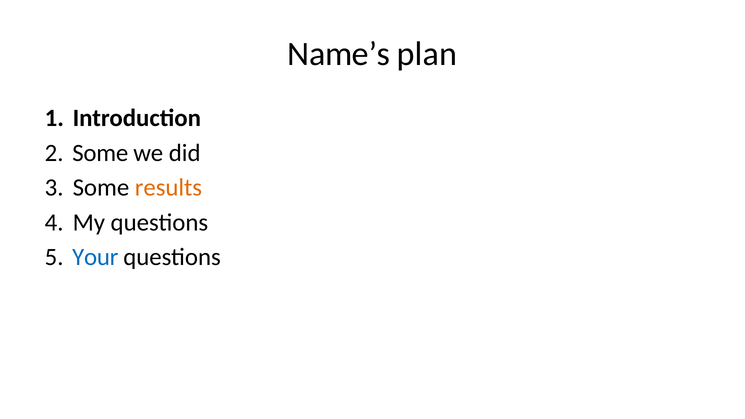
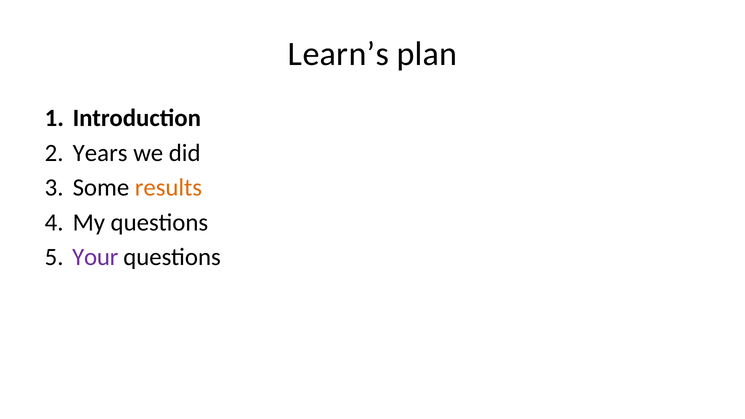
Name’s: Name’s -> Learn’s (338, 54)
Some: Some -> Years (100, 153)
Your colour: blue -> purple (95, 257)
